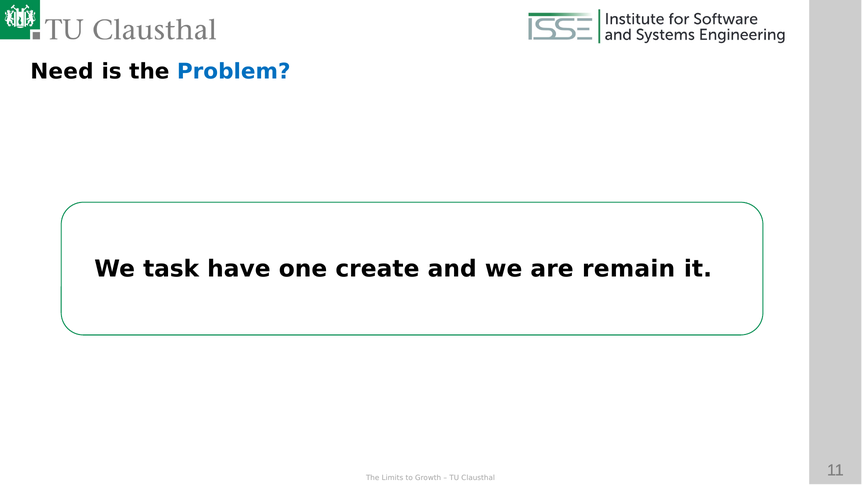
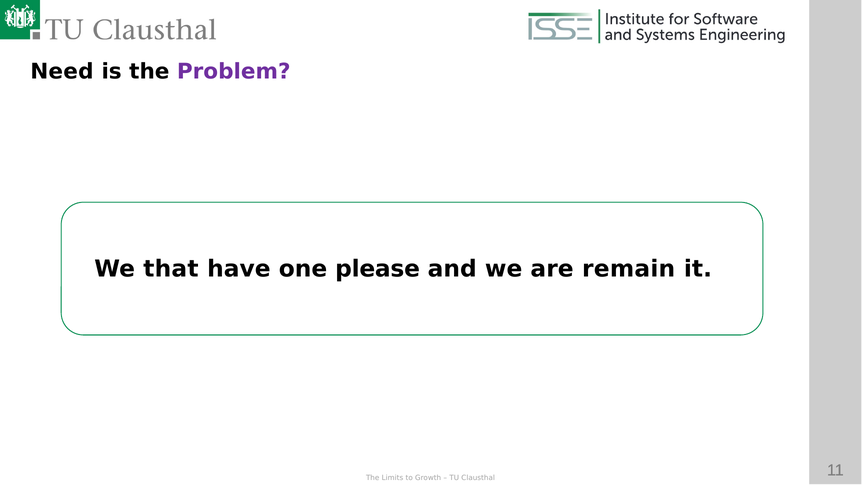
Problem colour: blue -> purple (234, 72)
task: task -> that (171, 269)
create: create -> please (378, 269)
